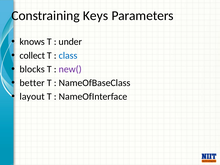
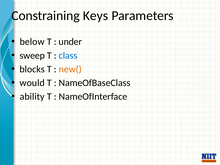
knows: knows -> below (32, 42)
collect: collect -> sweep (32, 55)
new( colour: purple -> orange (70, 69)
better: better -> would (32, 83)
layout: layout -> ability (32, 97)
